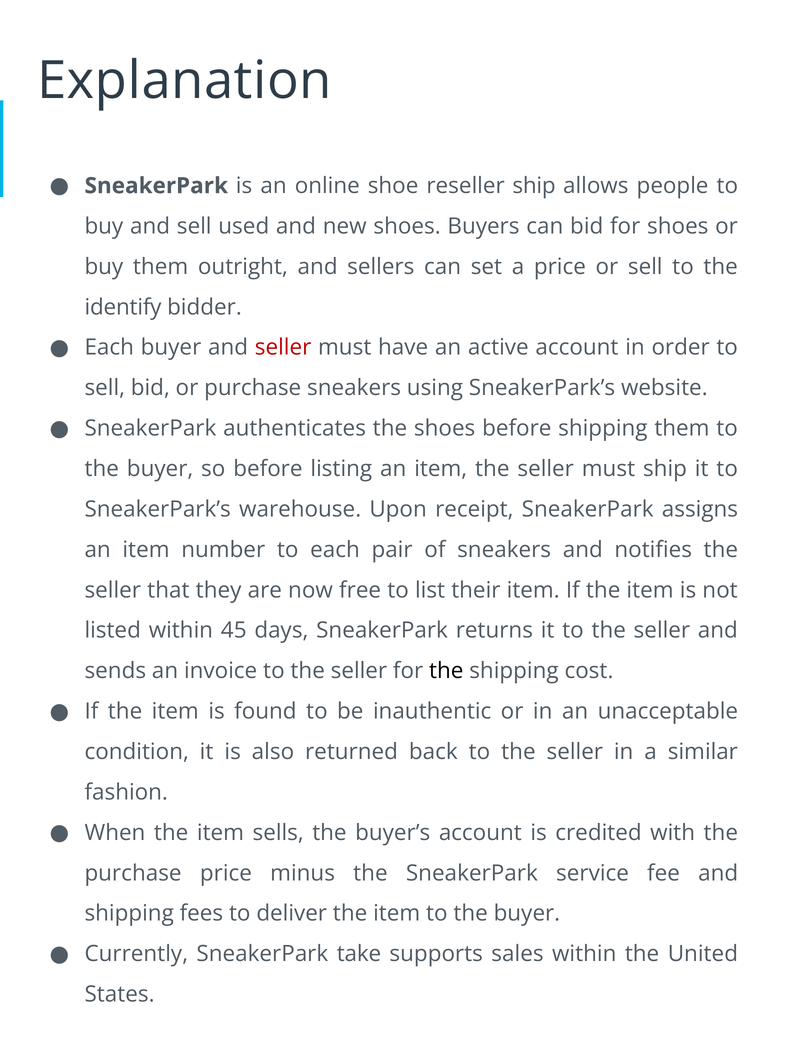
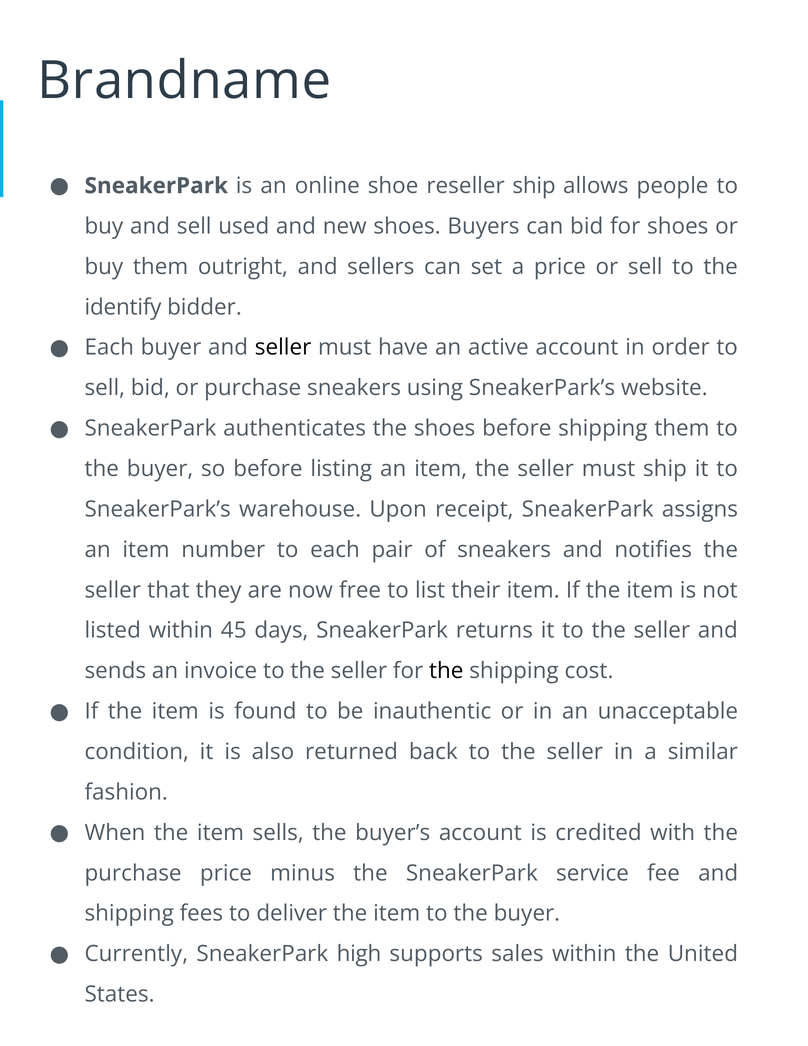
Explanation: Explanation -> Brandname (184, 81)
seller colour: red -> black (283, 347)
take: take -> high (359, 954)
